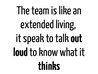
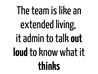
speak: speak -> admin (34, 38)
